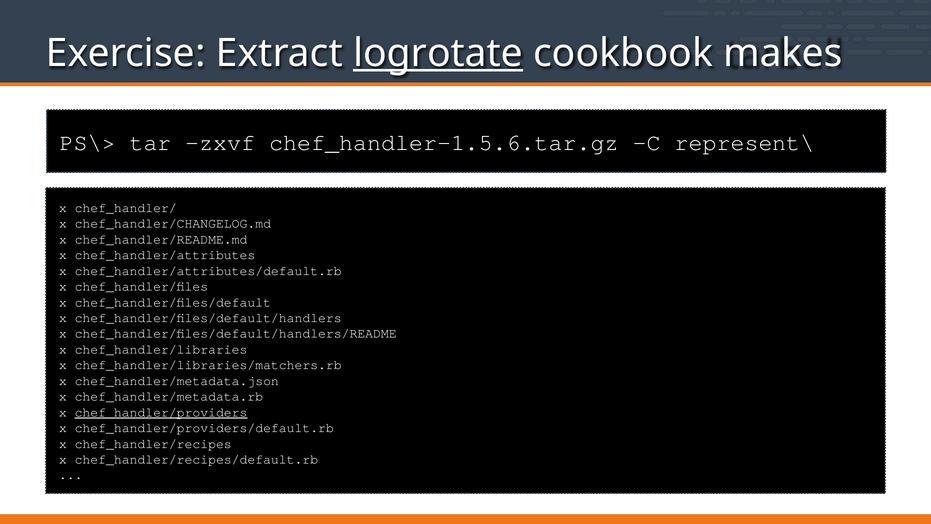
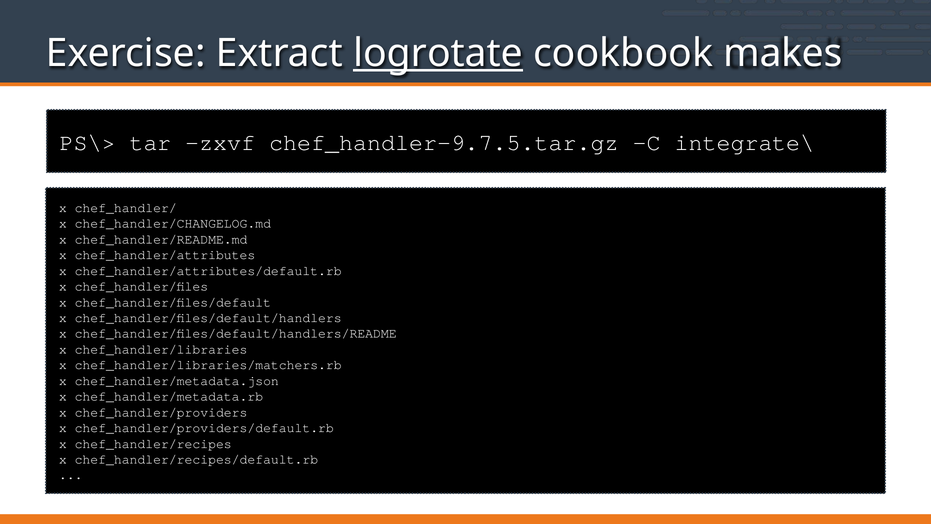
chef_handler-1.5.6.tar.gz: chef_handler-1.5.6.tar.gz -> chef_handler-9.7.5.tar.gz (444, 143)
represent\: represent\ -> integrate\ (745, 143)
chef_handler/providers underline: present -> none (161, 412)
